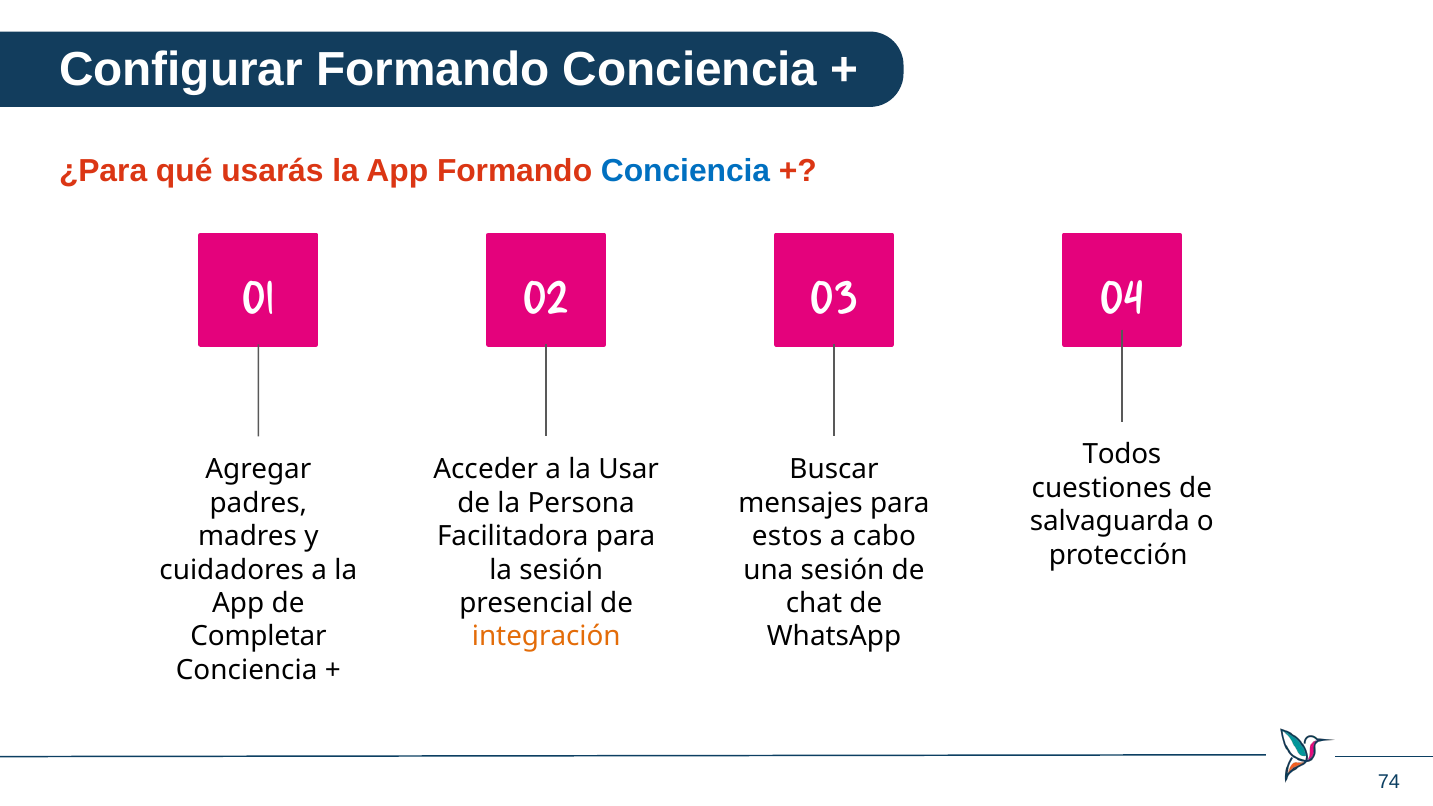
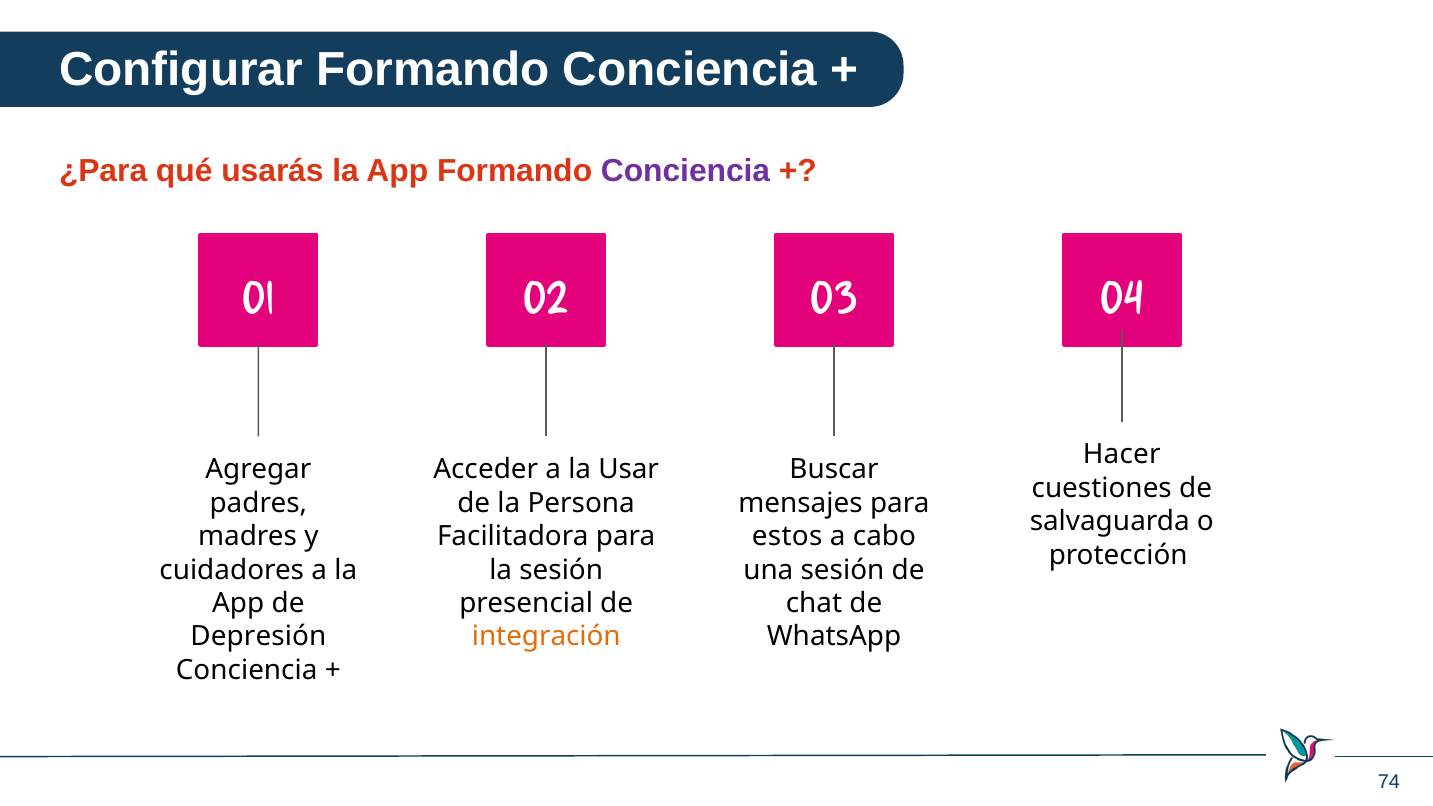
Conciencia colour: blue -> purple (686, 171)
Todos: Todos -> Hacer (1122, 455)
Completar: Completar -> Depresión (258, 637)
